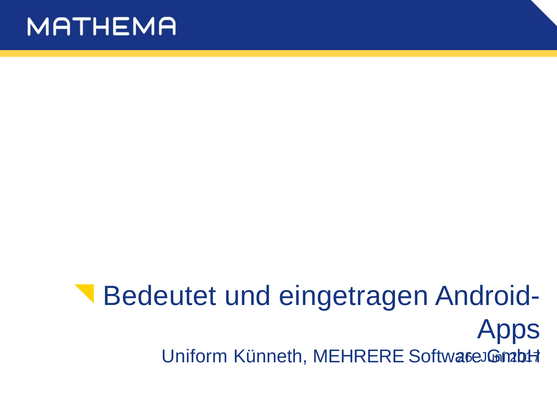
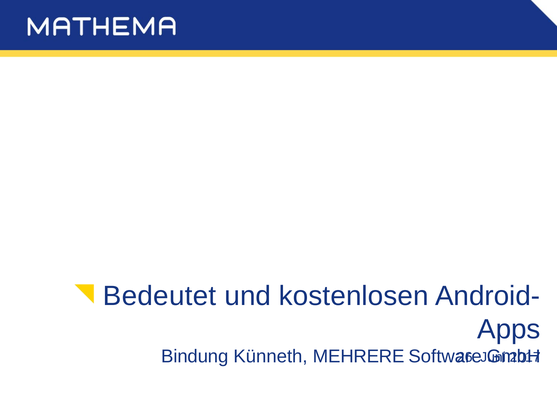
eingetragen: eingetragen -> kostenlosen (354, 296)
Uniform: Uniform -> Bindung (195, 357)
